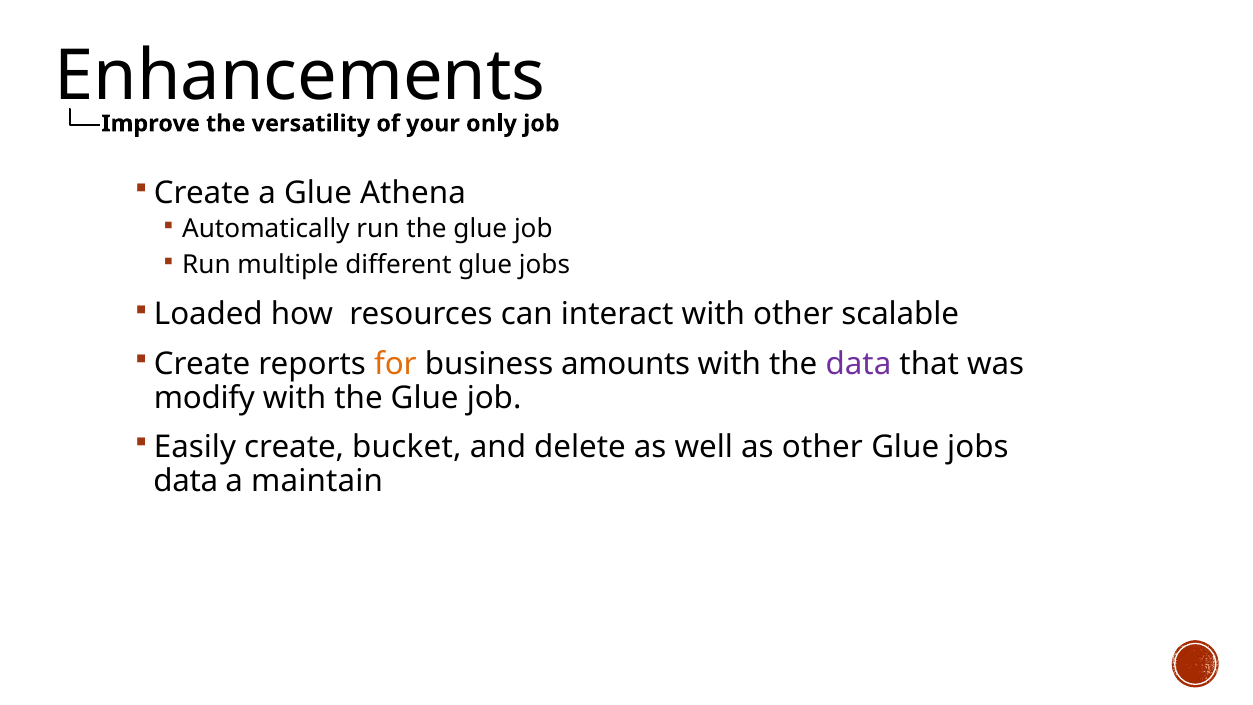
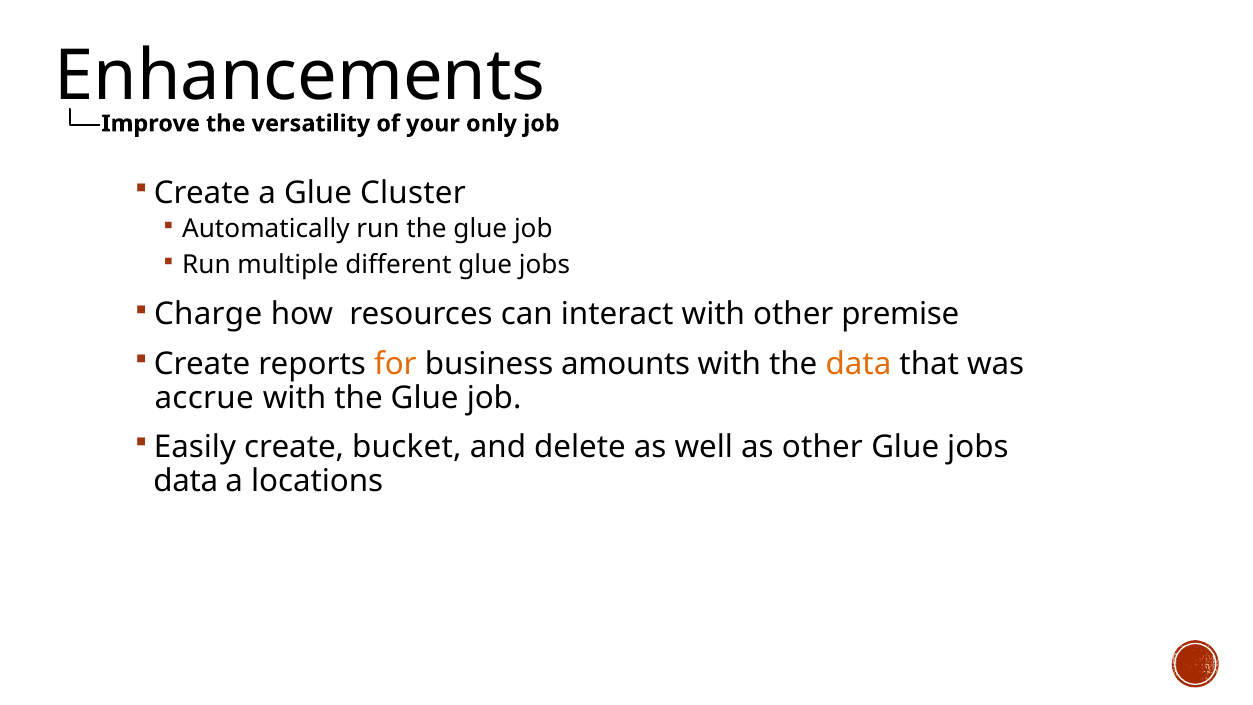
Athena: Athena -> Cluster (413, 193)
Loaded: Loaded -> Charge (208, 314)
scalable: scalable -> premise (900, 314)
data colour: purple -> orange (858, 364)
modify: modify -> accrue (204, 398)
maintain: maintain -> locations (317, 481)
